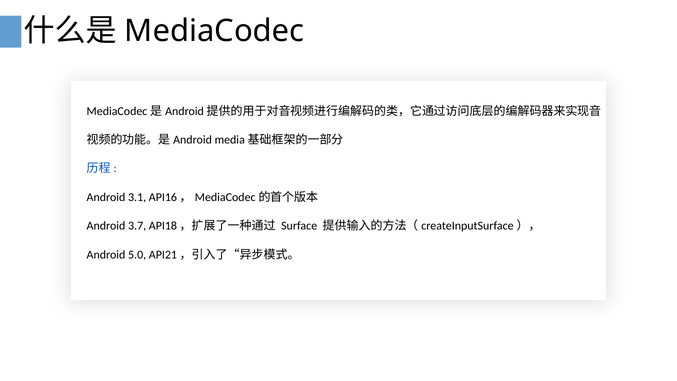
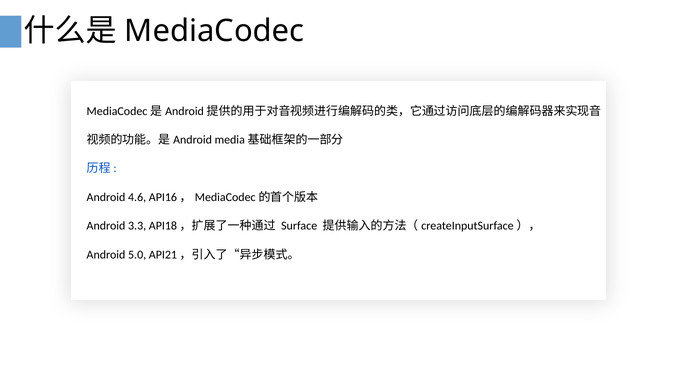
3.1: 3.1 -> 4.6 (137, 197)
3.7: 3.7 -> 3.3 (137, 226)
